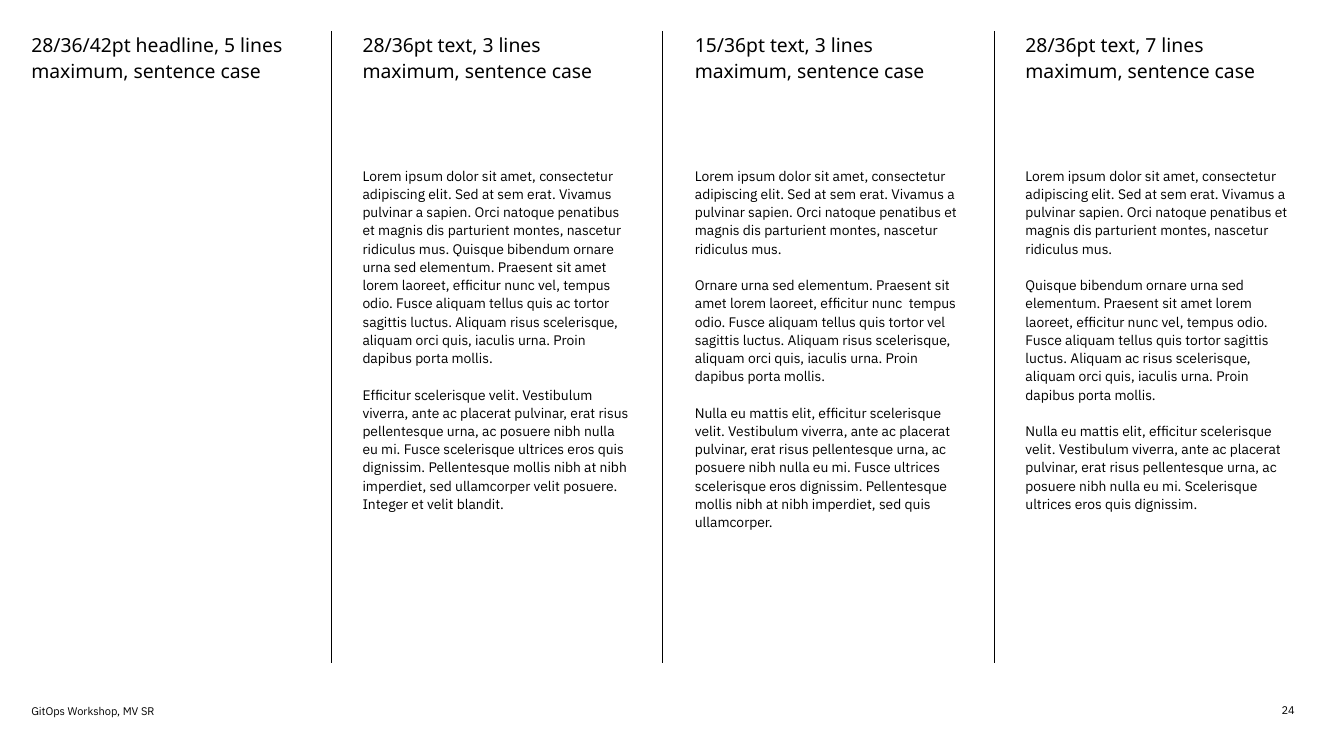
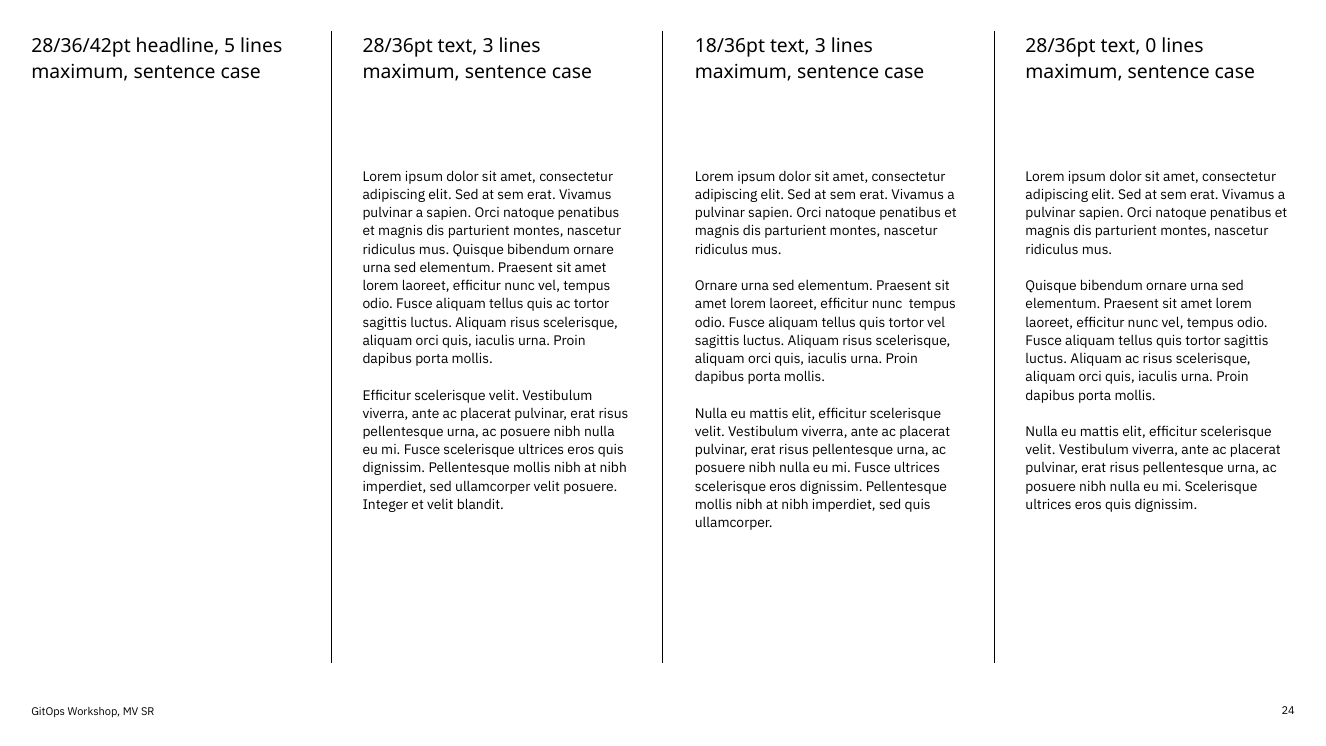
15/36pt: 15/36pt -> 18/36pt (730, 47)
7: 7 -> 0 (1151, 47)
